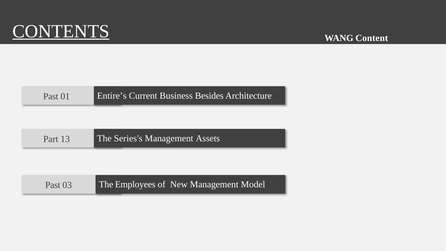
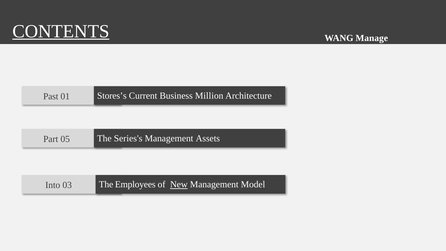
Content: Content -> Manage (372, 38)
Entire’s: Entire’s -> Stores’s (112, 96)
Besides: Besides -> Million (209, 96)
13: 13 -> 05 (65, 139)
New underline: none -> present (179, 184)
Past: Past -> Into (53, 185)
